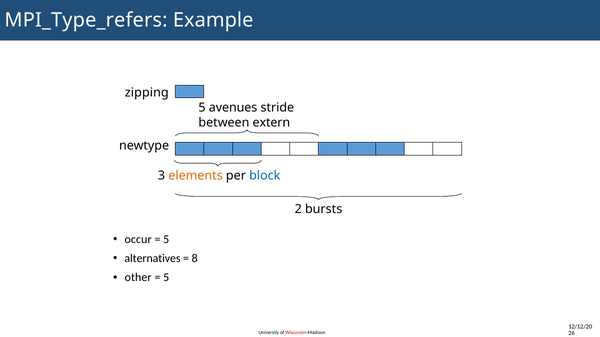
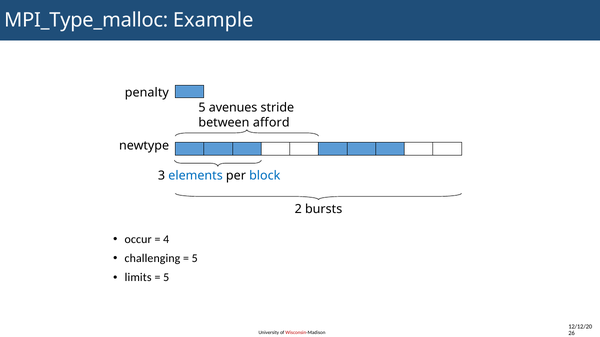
MPI_Type_refers: MPI_Type_refers -> MPI_Type_malloc (86, 20)
zipping: zipping -> penalty (147, 93)
extern: extern -> afford (271, 123)
elements colour: orange -> blue (196, 176)
5: 5 -> 4 (166, 240)
alternatives: alternatives -> challenging (152, 259)
8: 8 -> 5 (195, 259)
other: other -> limits (138, 278)
